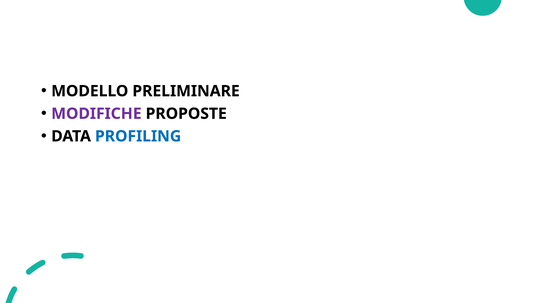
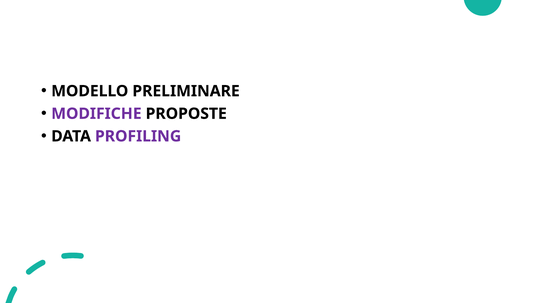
PROFILING colour: blue -> purple (138, 136)
